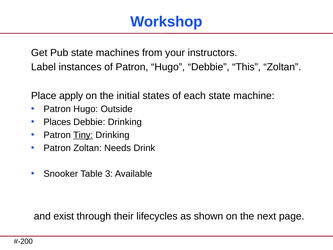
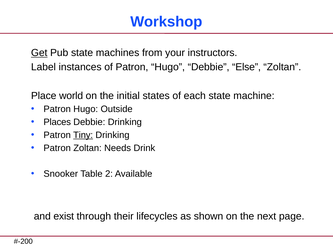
Get underline: none -> present (39, 53)
This: This -> Else (246, 67)
apply: apply -> world (71, 96)
3: 3 -> 2 (109, 174)
